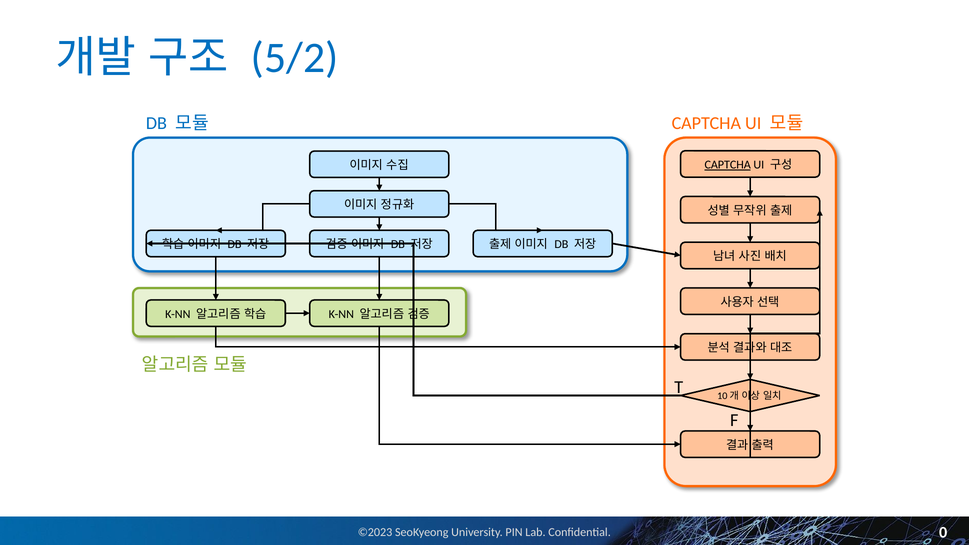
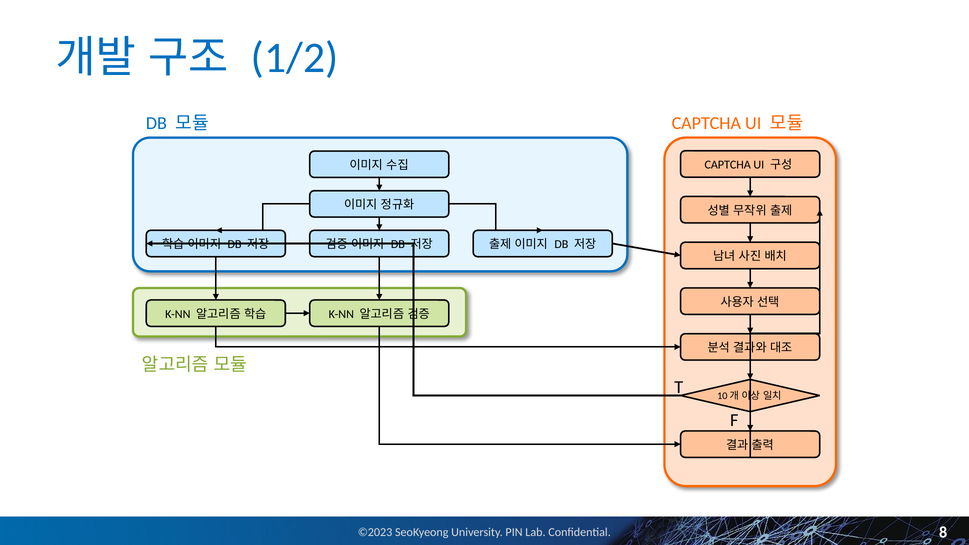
5/2: 5/2 -> 1/2 (295, 58)
CAPTCHA underline: present -> none (728, 165)
0: 0 -> 8 (943, 532)
